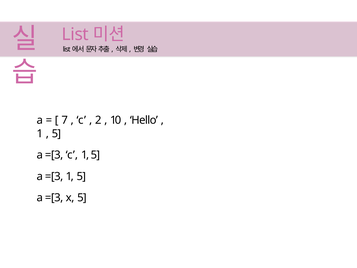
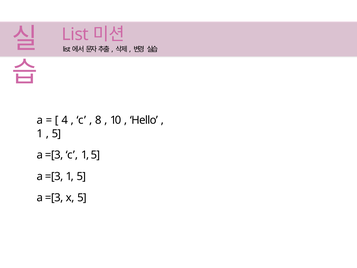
7: 7 -> 4 (65, 120)
2: 2 -> 8 (98, 120)
